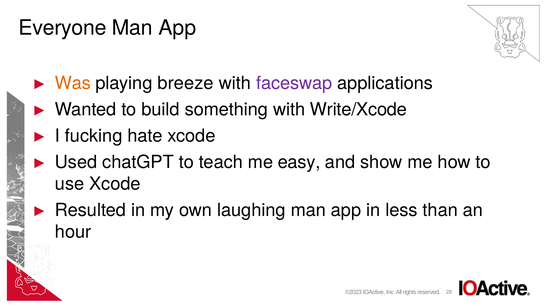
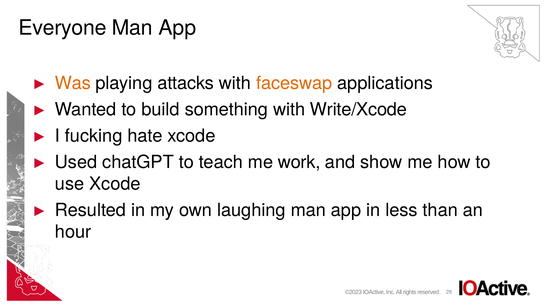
breeze: breeze -> attacks (186, 83)
faceswap colour: purple -> orange (294, 83)
easy: easy -> work (299, 162)
